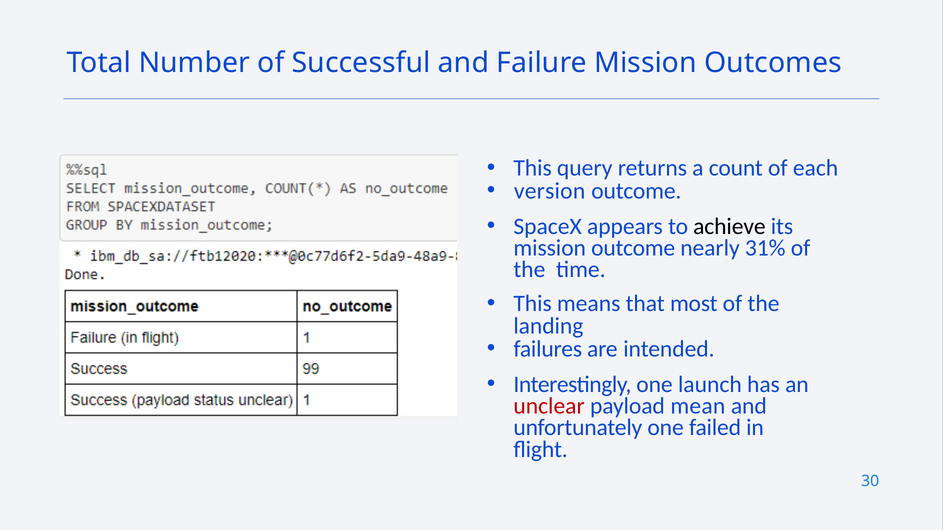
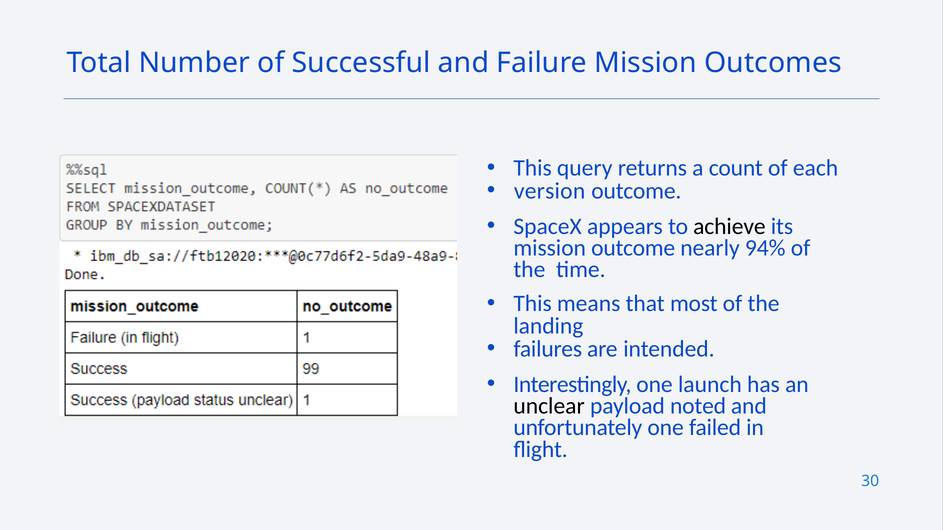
31%: 31% -> 94% (765, 248)
unclear colour: red -> black (549, 406)
mean: mean -> noted (698, 406)
